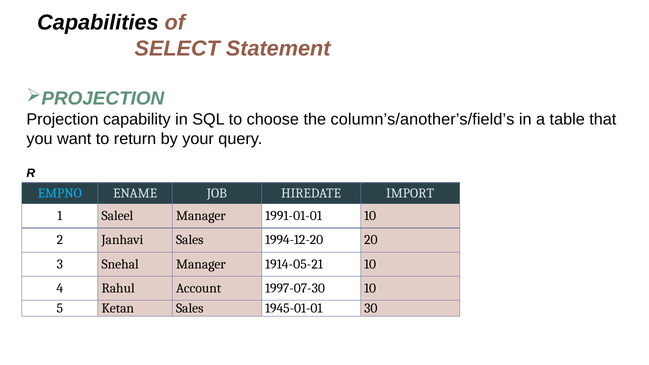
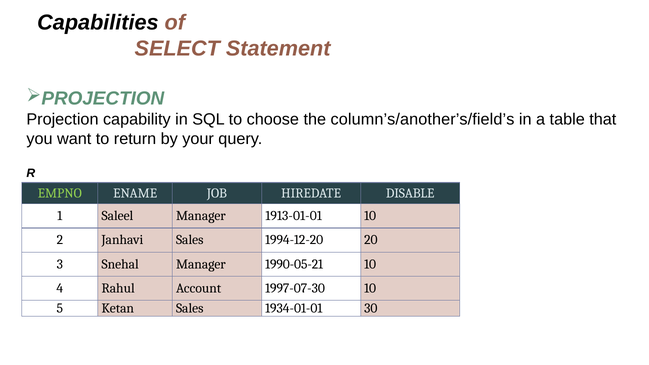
EMPNO colour: light blue -> light green (60, 193)
IMPORT: IMPORT -> DISABLE (410, 193)
1991-01-01: 1991-01-01 -> 1913-01-01 (294, 216)
1914-05-21: 1914-05-21 -> 1990-05-21 (294, 264)
1945-01-01: 1945-01-01 -> 1934-01-01 (294, 308)
